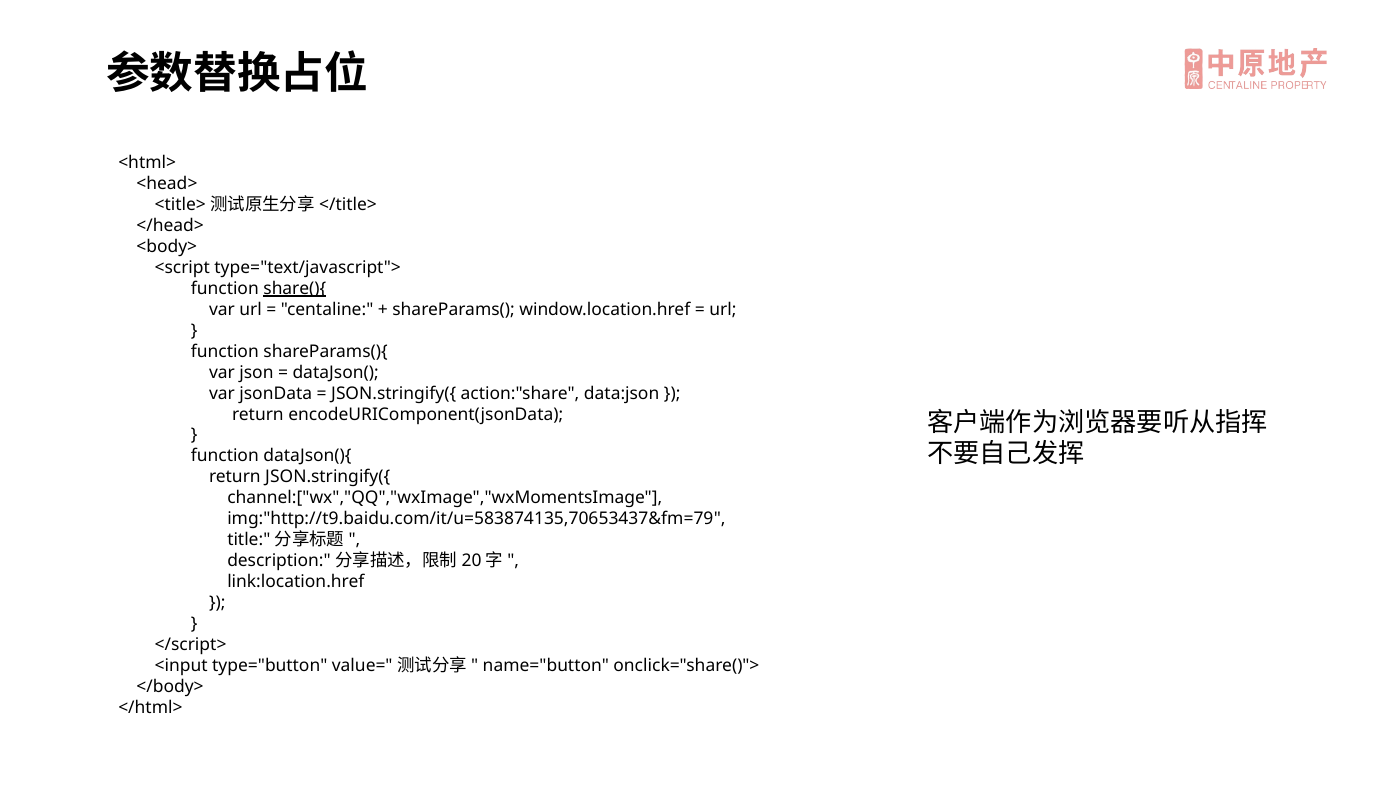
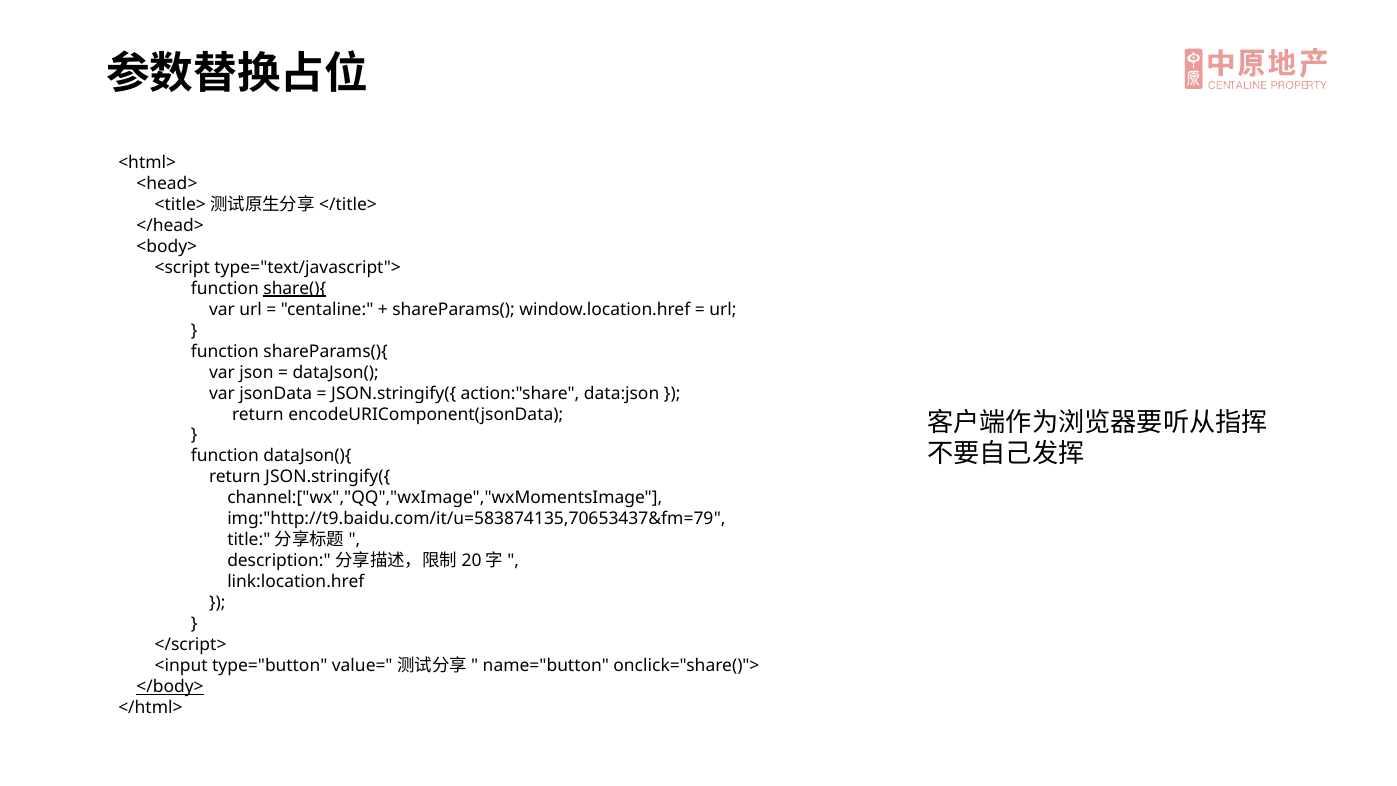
</body> underline: none -> present (170, 687)
